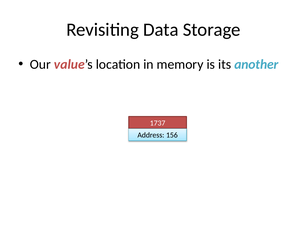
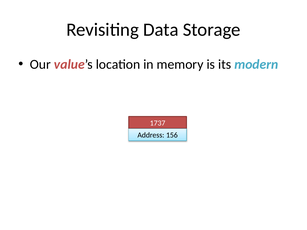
another: another -> modern (256, 64)
